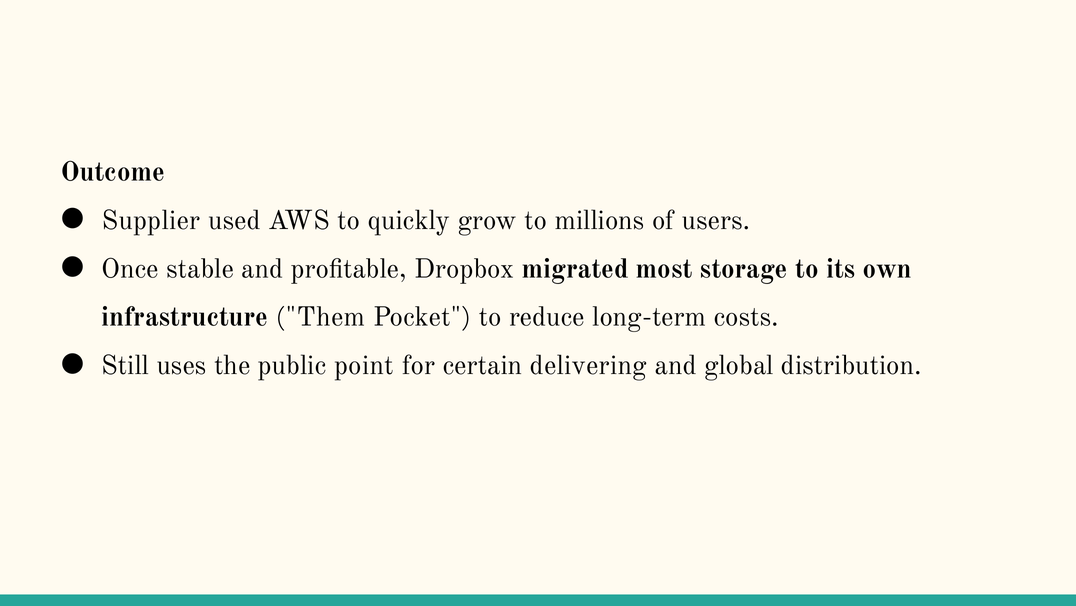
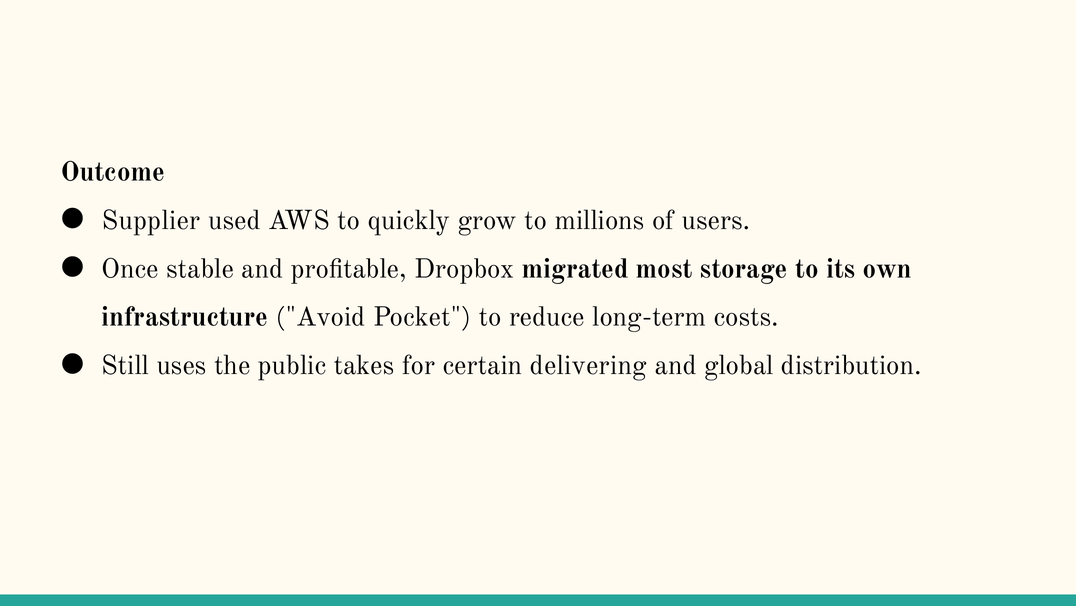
Them: Them -> Avoid (321, 317)
point: point -> takes (364, 365)
